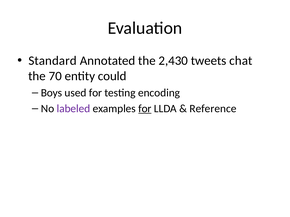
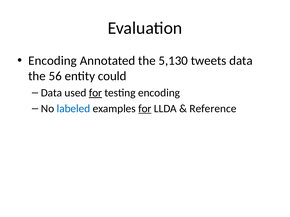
Standard: Standard -> Encoding (53, 61)
2,430: 2,430 -> 5,130 (173, 61)
tweets chat: chat -> data (241, 61)
70: 70 -> 56 (55, 76)
Boys: Boys -> Data (52, 93)
for underline: none -> present (95, 93)
labeled colour: purple -> blue (73, 109)
